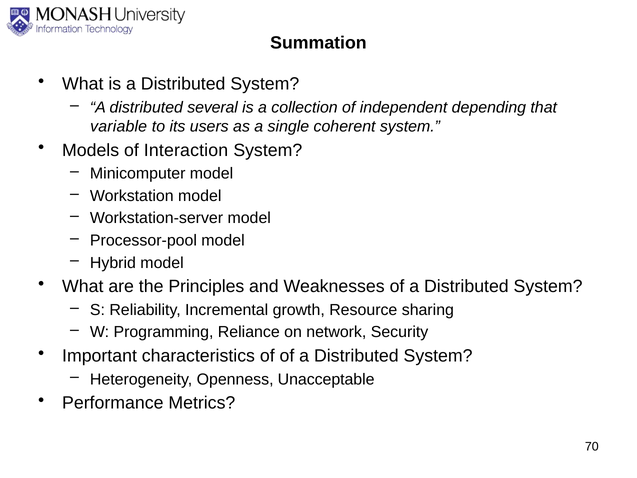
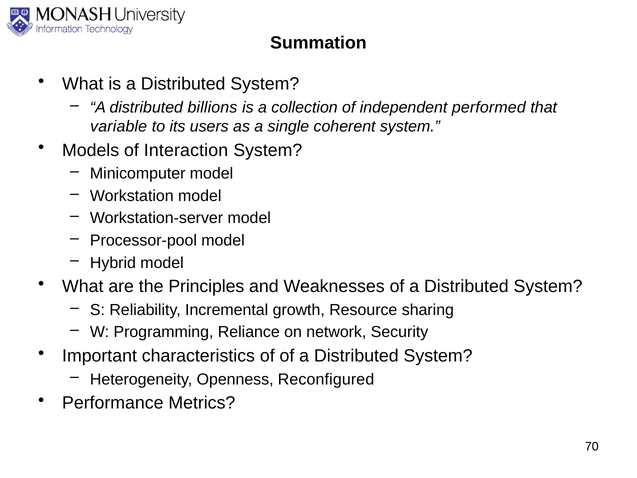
several: several -> billions (212, 107)
depending: depending -> performed (489, 107)
Unacceptable: Unacceptable -> Reconfigured (326, 379)
